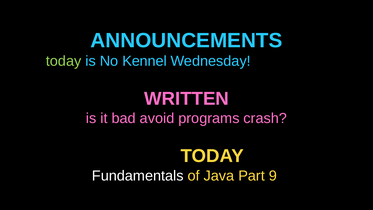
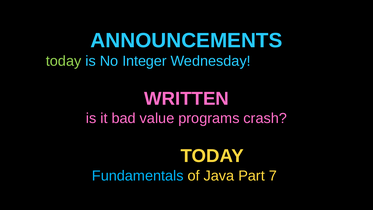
Kennel: Kennel -> Integer (145, 61)
avoid: avoid -> value (157, 118)
Fundamentals colour: white -> light blue (138, 176)
9: 9 -> 7 (273, 176)
